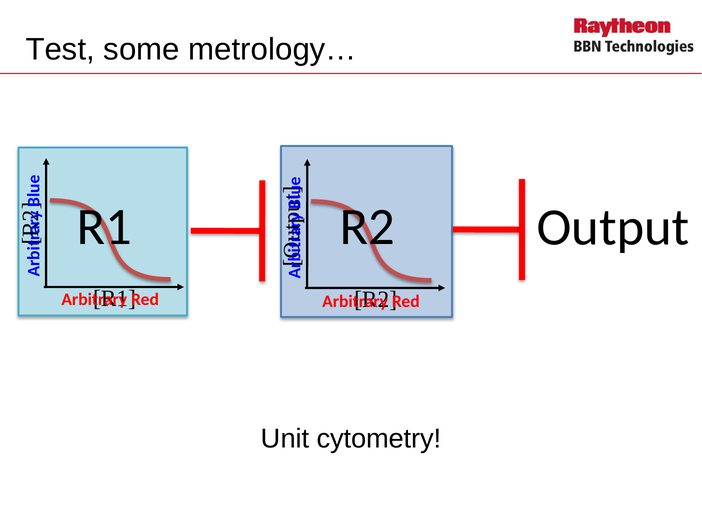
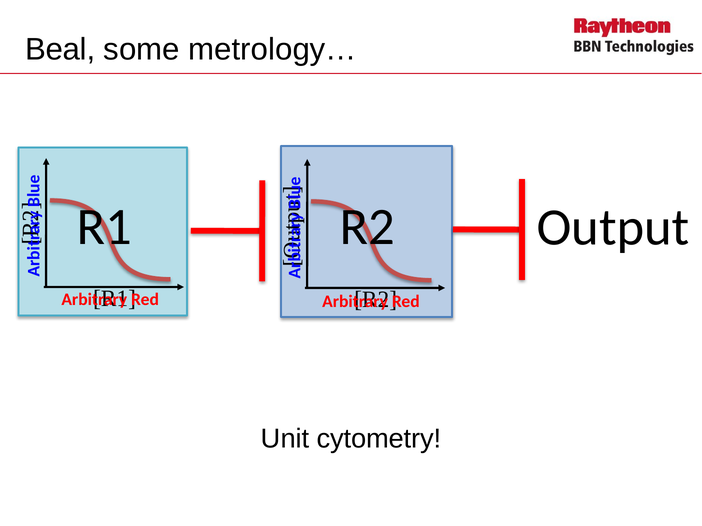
Test: Test -> Beal (60, 49)
